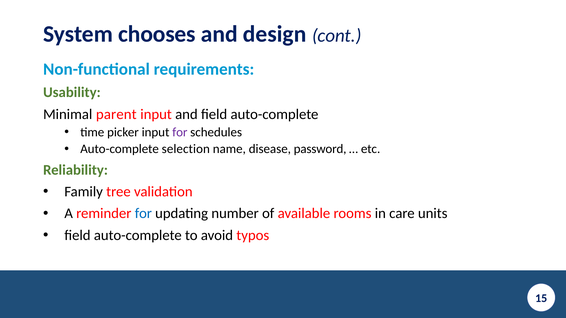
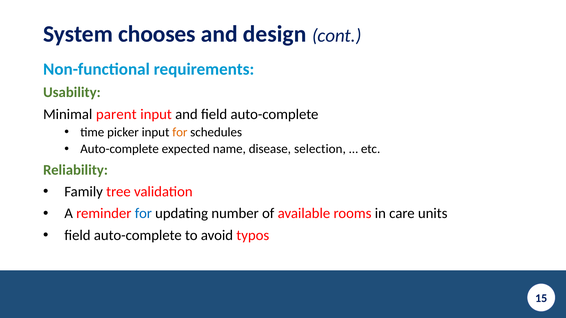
for colour: purple -> orange (180, 132)
selection: selection -> expected (186, 149)
password: password -> selection (320, 149)
